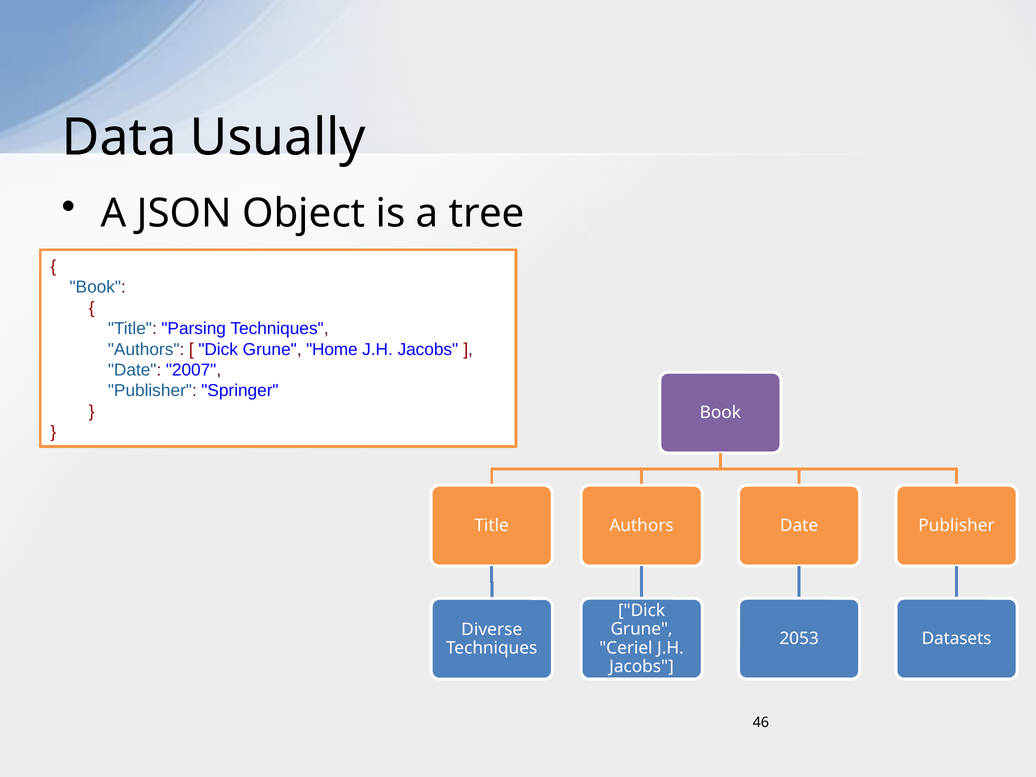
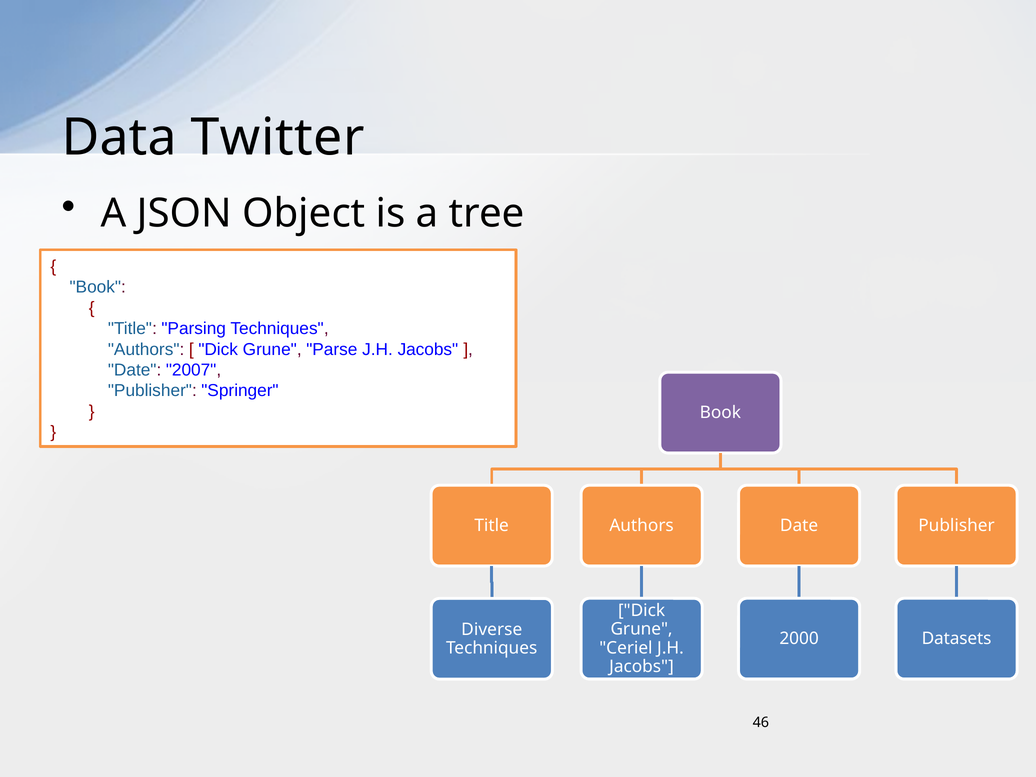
Usually: Usually -> Twitter (278, 138)
Home: Home -> Parse (332, 349)
2053: 2053 -> 2000 (799, 639)
